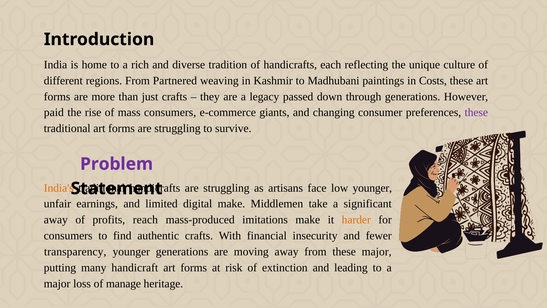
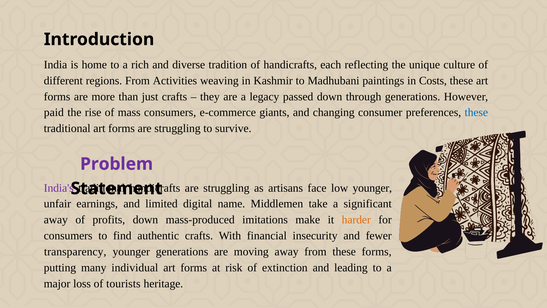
Partnered: Partnered -> Activities (175, 81)
these colour: purple -> blue (476, 112)
India's colour: orange -> purple (59, 188)
digital make: make -> name (231, 204)
profits reach: reach -> down (145, 220)
these major: major -> forms (377, 252)
handicraft: handicraft -> individual (135, 268)
manage: manage -> tourists (123, 283)
